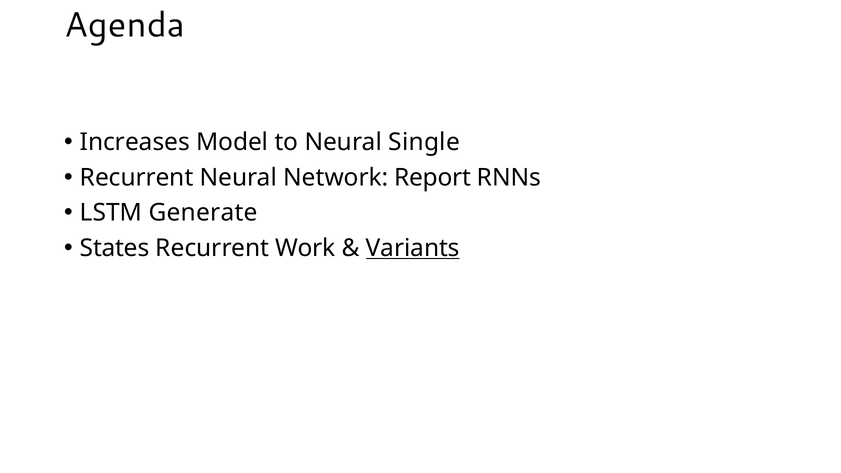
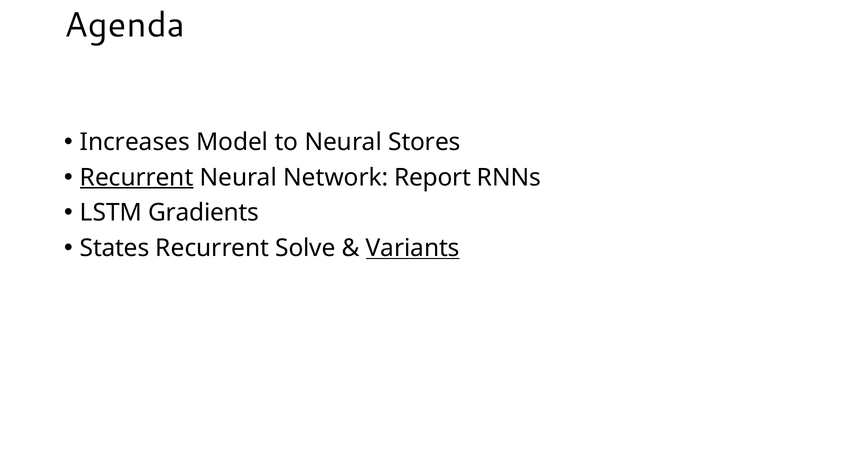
Single: Single -> Stores (424, 142)
Recurrent underline: none -> present (137, 177)
Generate: Generate -> Gradients (204, 213)
Work: Work -> Solve (305, 248)
